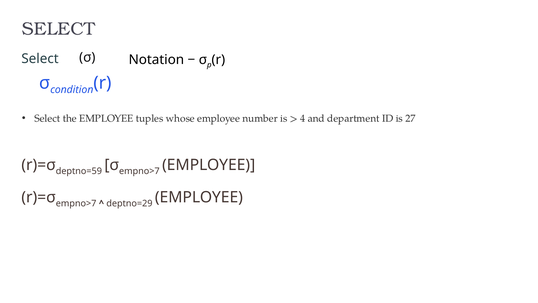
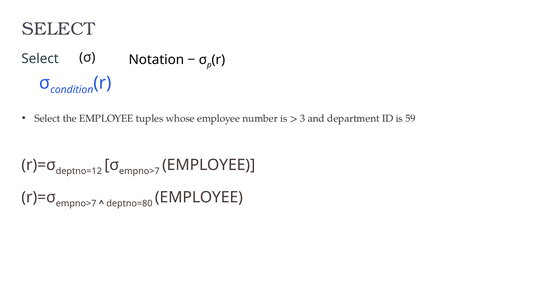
4: 4 -> 3 (303, 118)
27: 27 -> 59 (410, 118)
deptno=59: deptno=59 -> deptno=12 (79, 171)
deptno=29: deptno=29 -> deptno=80 (129, 203)
